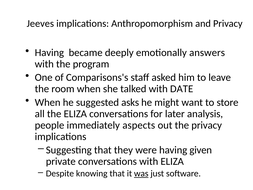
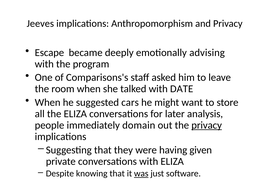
Having: Having -> Escape (49, 53)
answers: answers -> advising (207, 53)
asks: asks -> cars (130, 102)
aspects: aspects -> domain (139, 125)
privacy underline: none -> present (207, 125)
